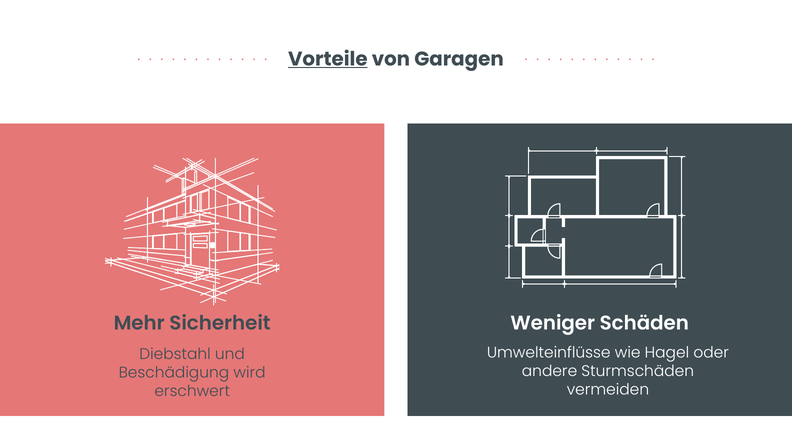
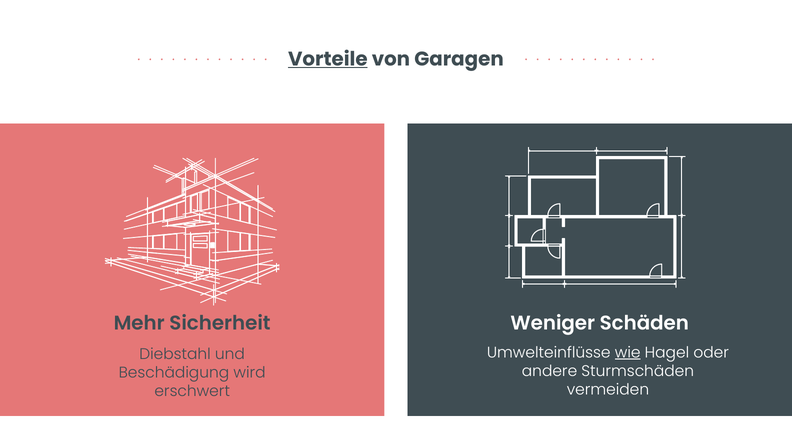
wie underline: none -> present (628, 353)
